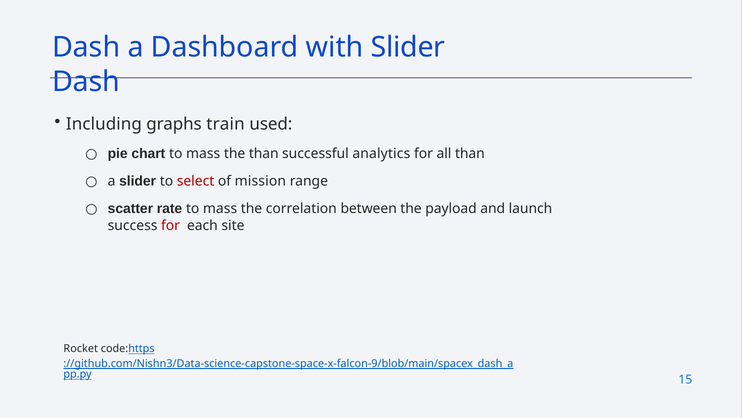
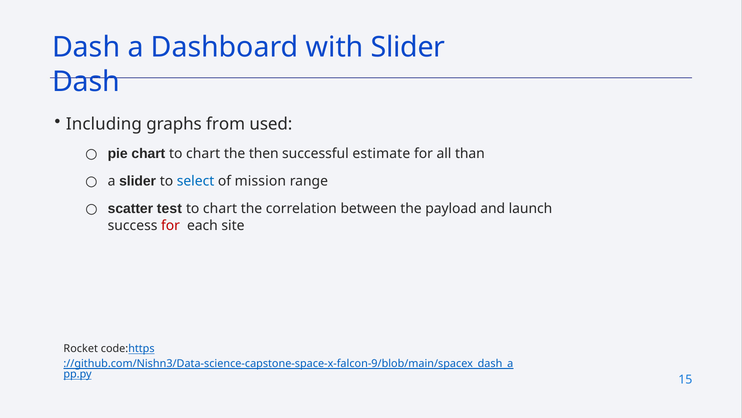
train: train -> from (226, 124)
chart to mass: mass -> chart (203, 153)
the than: than -> then (264, 153)
analytics: analytics -> estimate (381, 153)
select colour: red -> blue (196, 181)
rate: rate -> test (169, 208)
mass: mass -> chart (220, 208)
